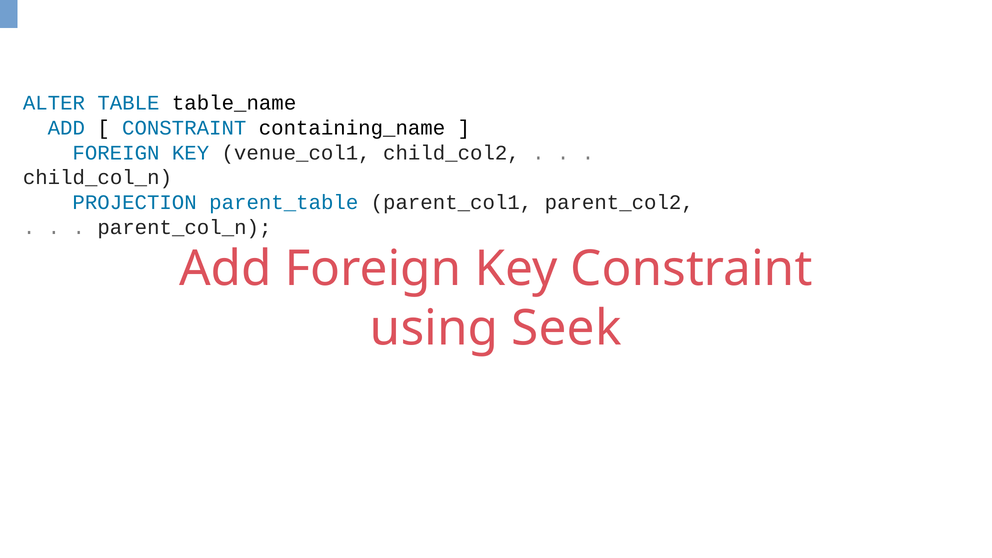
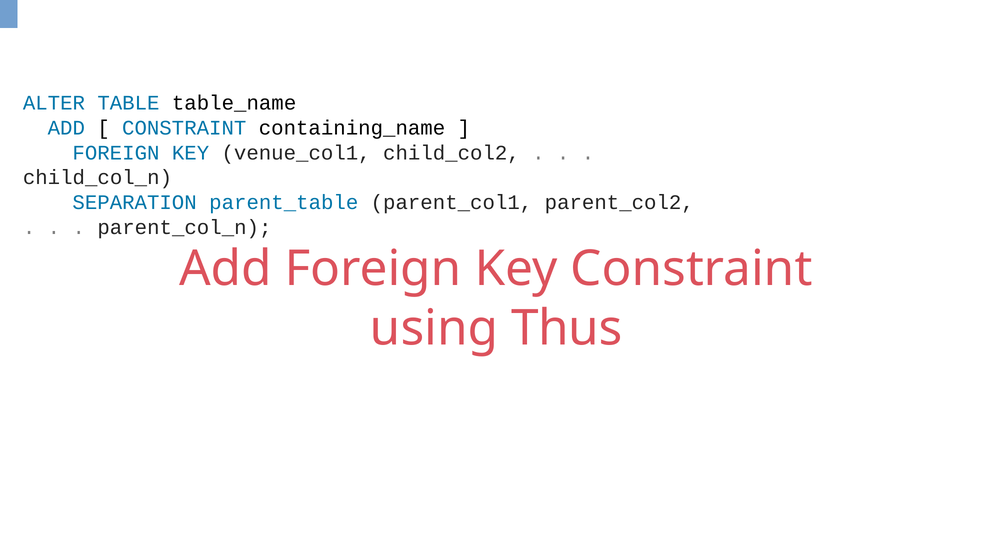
PROJECTION: PROJECTION -> SEPARATION (135, 202)
Seek: Seek -> Thus (567, 329)
